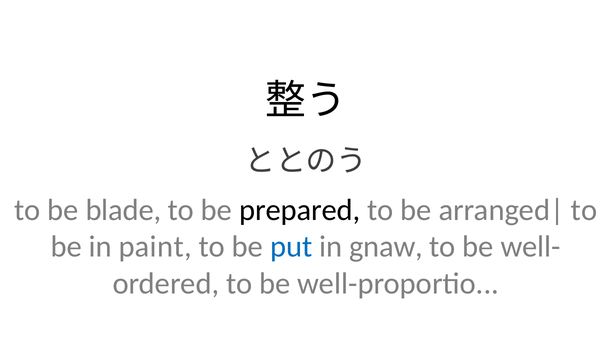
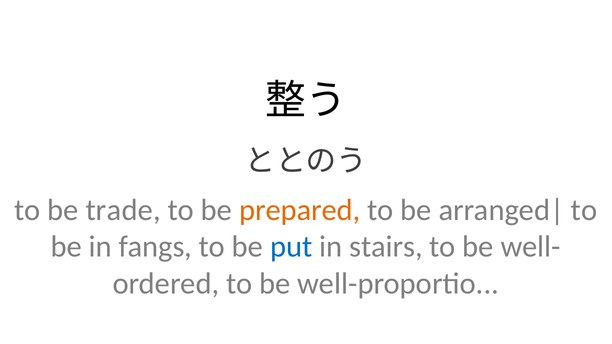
blade: blade -> trade (123, 210)
prepared colour: black -> orange (300, 210)
paint: paint -> fangs (155, 247)
gnaw: gnaw -> stairs (386, 247)
